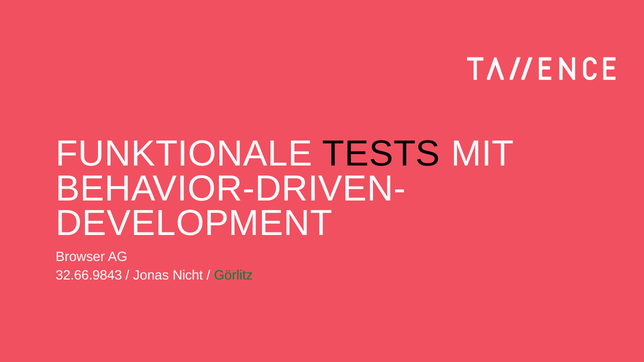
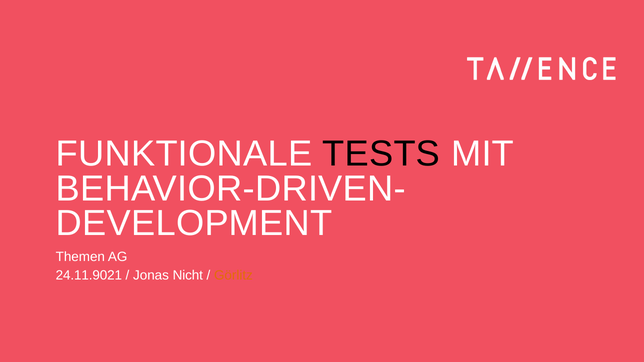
Browser: Browser -> Themen (80, 257)
32.66.9843: 32.66.9843 -> 24.11.9021 (89, 275)
Görlitz colour: green -> orange (233, 275)
